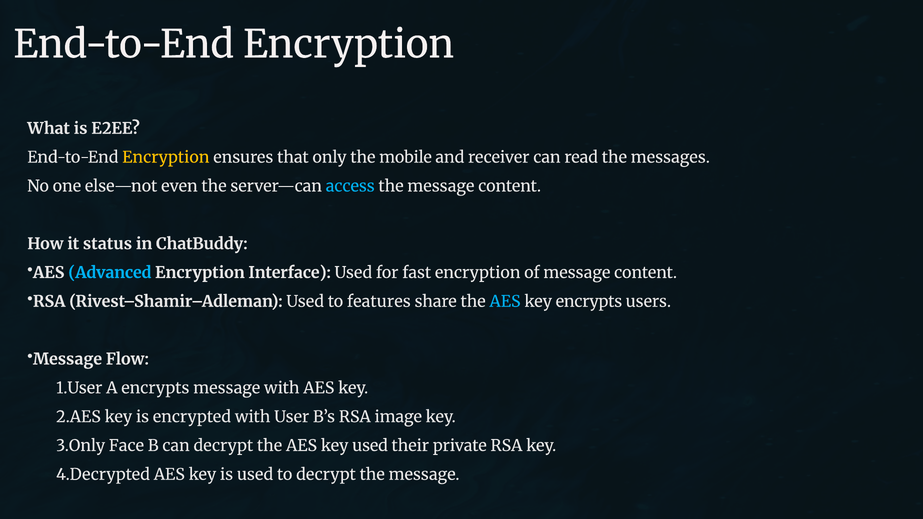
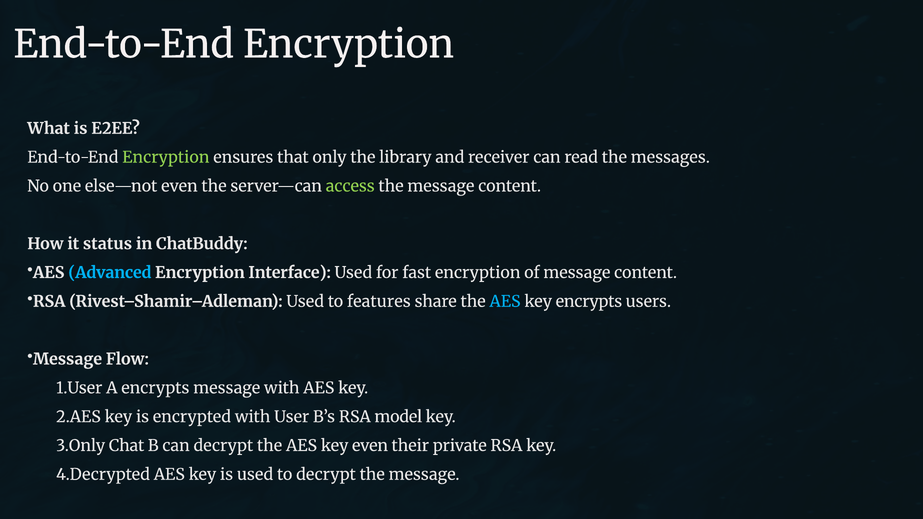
Encryption colour: yellow -> light green (166, 157)
mobile: mobile -> library (405, 157)
access colour: light blue -> light green (350, 186)
image: image -> model (398, 417)
Face: Face -> Chat (127, 446)
key used: used -> even (370, 446)
